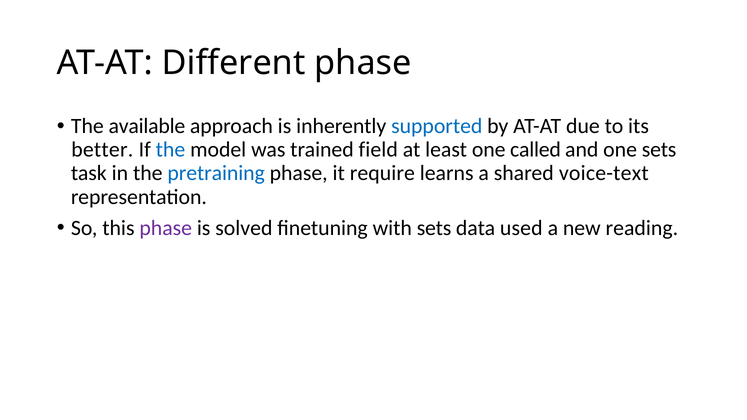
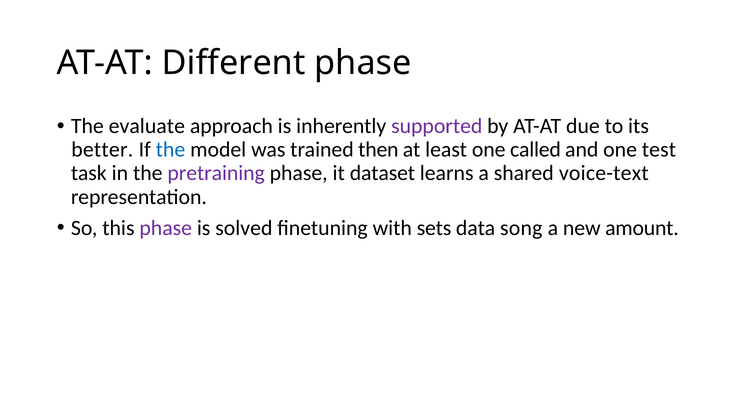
available: available -> evaluate (147, 126)
supported colour: blue -> purple (437, 126)
field: field -> then (378, 150)
one sets: sets -> test (659, 150)
pretraining colour: blue -> purple (216, 173)
require: require -> dataset (382, 173)
used: used -> song (521, 228)
reading: reading -> amount (642, 228)
